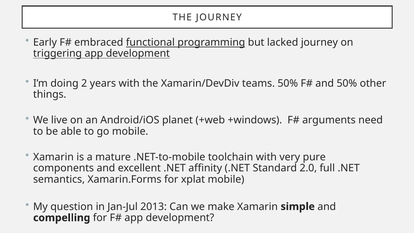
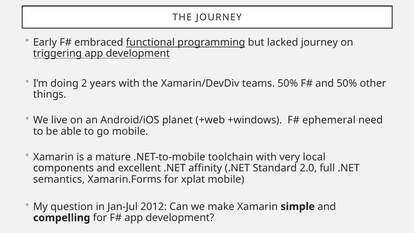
arguments: arguments -> ephemeral (329, 120)
pure: pure -> local (314, 157)
2013: 2013 -> 2012 (154, 206)
